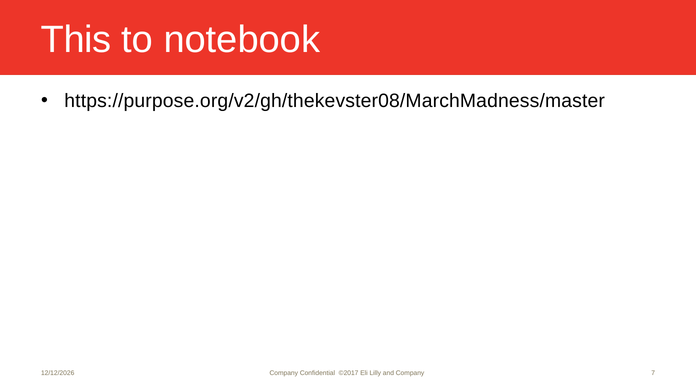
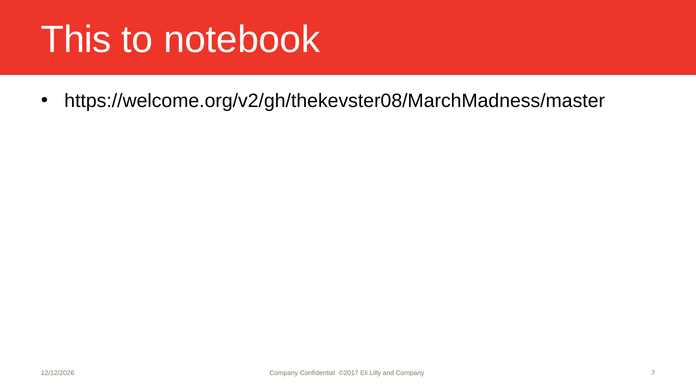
https://purpose.org/v2/gh/thekevster08/MarchMadness/master: https://purpose.org/v2/gh/thekevster08/MarchMadness/master -> https://welcome.org/v2/gh/thekevster08/MarchMadness/master (335, 101)
